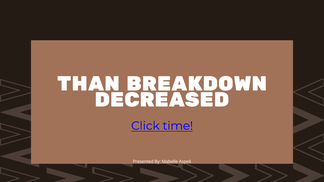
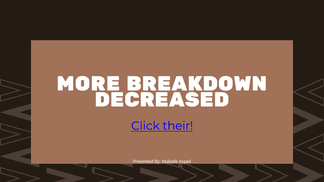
THAN: THAN -> MORE (88, 84)
time: time -> their (178, 126)
